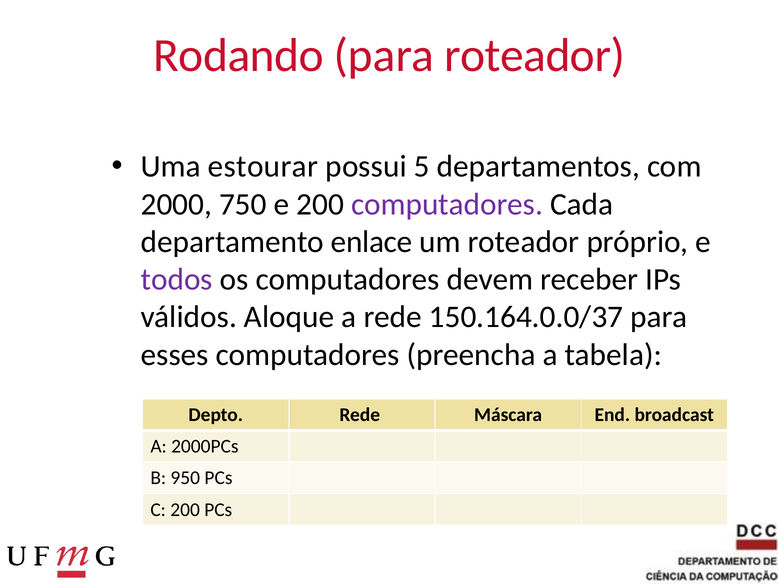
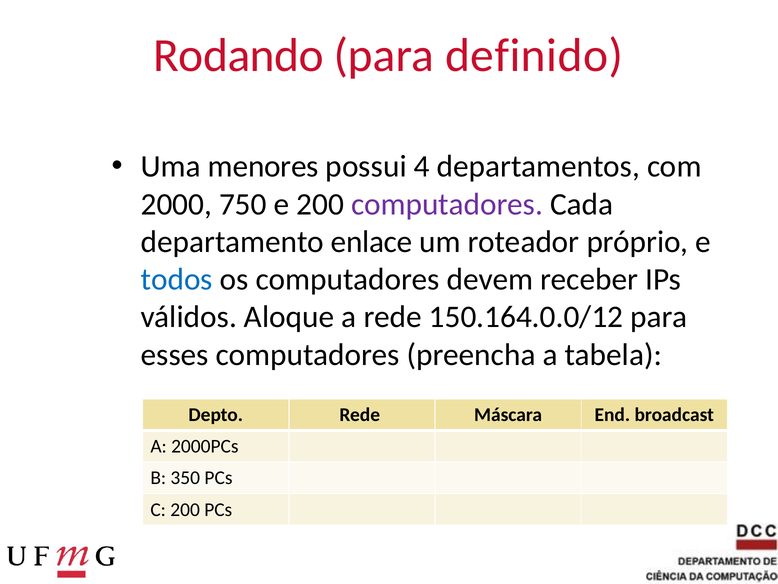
para roteador: roteador -> definido (534, 56)
estourar: estourar -> menores (263, 166)
5: 5 -> 4 (422, 166)
todos colour: purple -> blue (177, 279)
150.164.0.0/37: 150.164.0.0/37 -> 150.164.0.0/12 (526, 317)
950: 950 -> 350 (185, 478)
